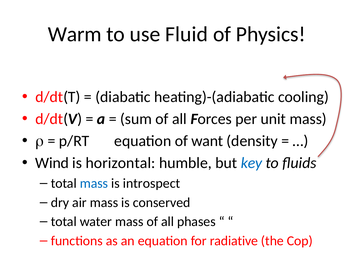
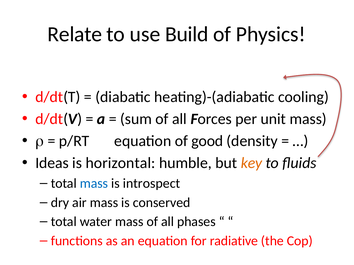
Warm: Warm -> Relate (75, 34)
Fluid: Fluid -> Build (187, 34)
want: want -> good (207, 141)
Wind: Wind -> Ideas (52, 163)
key colour: blue -> orange (252, 163)
